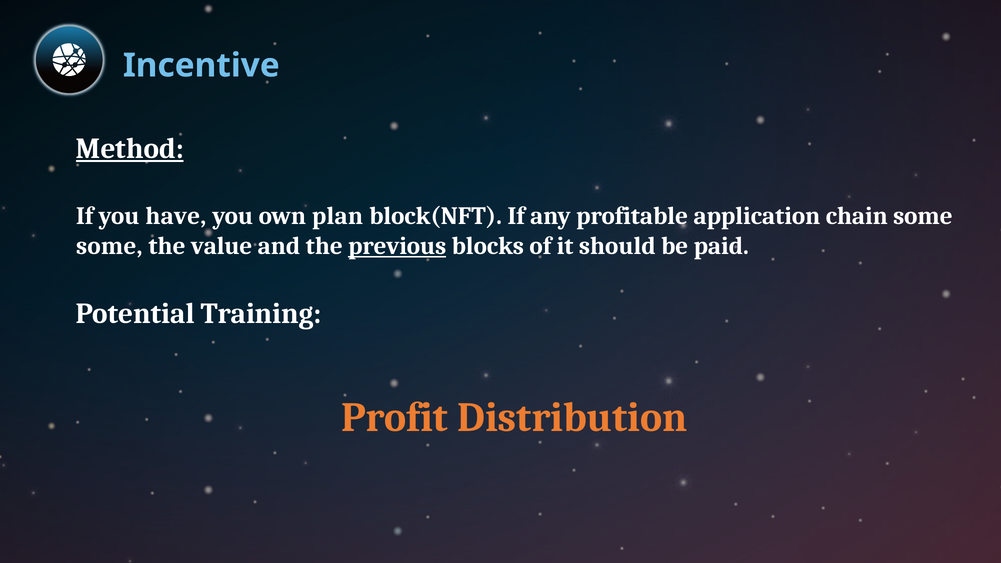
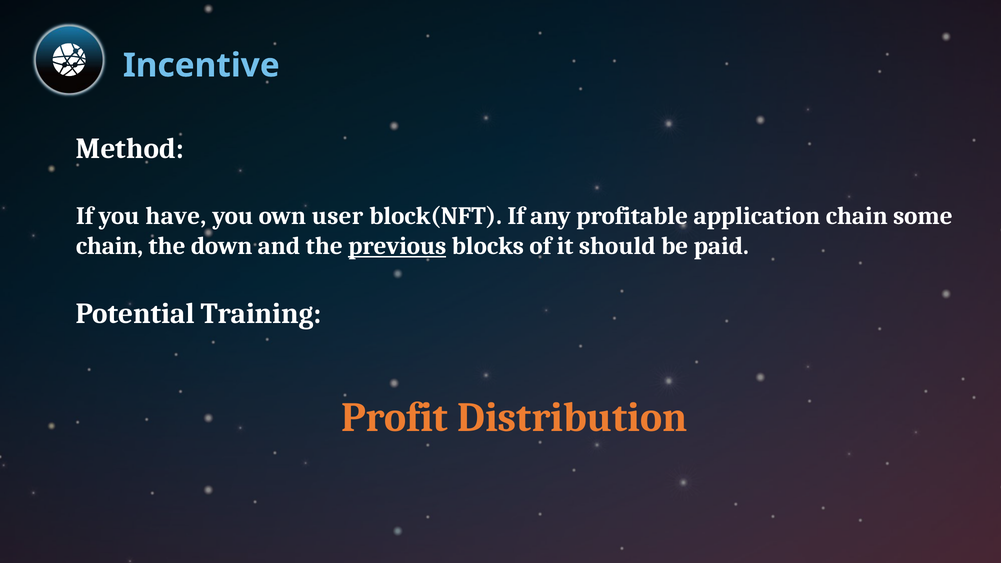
Method underline: present -> none (130, 149)
plan: plan -> user (337, 216)
some: some -> chain (109, 246)
value: value -> down (222, 246)
